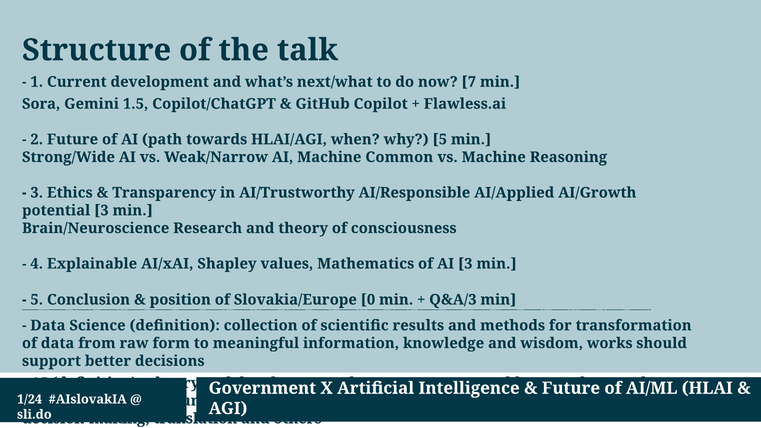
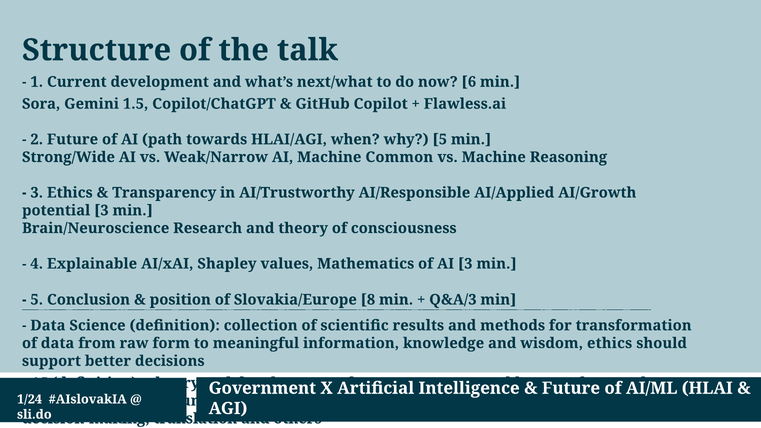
7: 7 -> 6 (469, 82)
0: 0 -> 8 (368, 300)
wisdom works: works -> ethics (610, 343)
